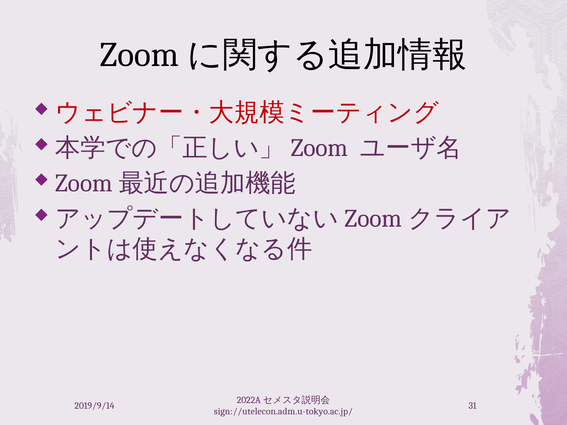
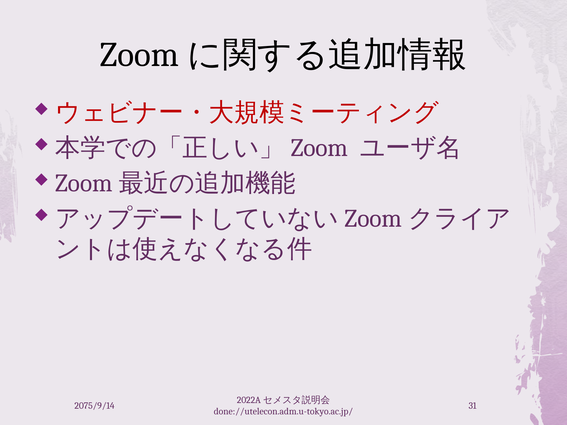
2019/9/14: 2019/9/14 -> 2075/9/14 (94, 406)
sign://utelecon.adm.u-tokyo.ac.jp/: sign://utelecon.adm.u-tokyo.ac.jp/ -> done://utelecon.adm.u-tokyo.ac.jp/ (283, 412)
